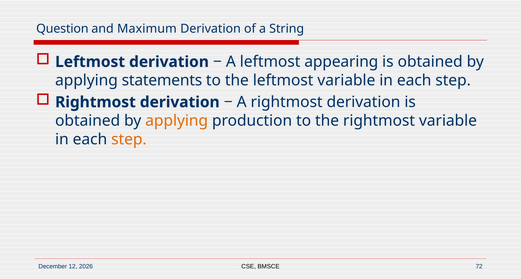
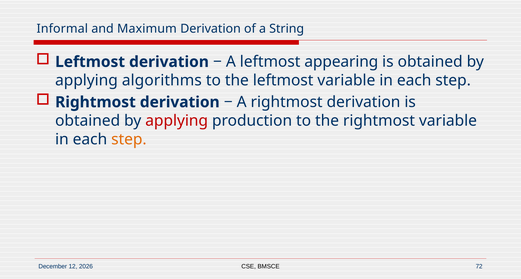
Question: Question -> Informal (62, 29)
statements: statements -> algorithms (162, 80)
applying colour: orange -> red (177, 121)
